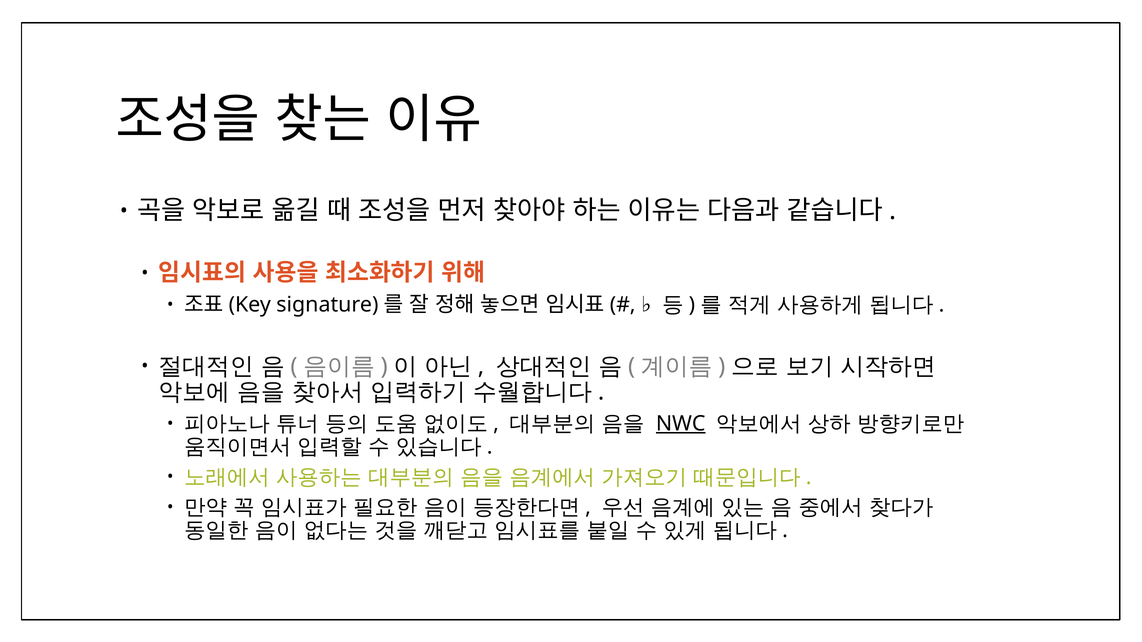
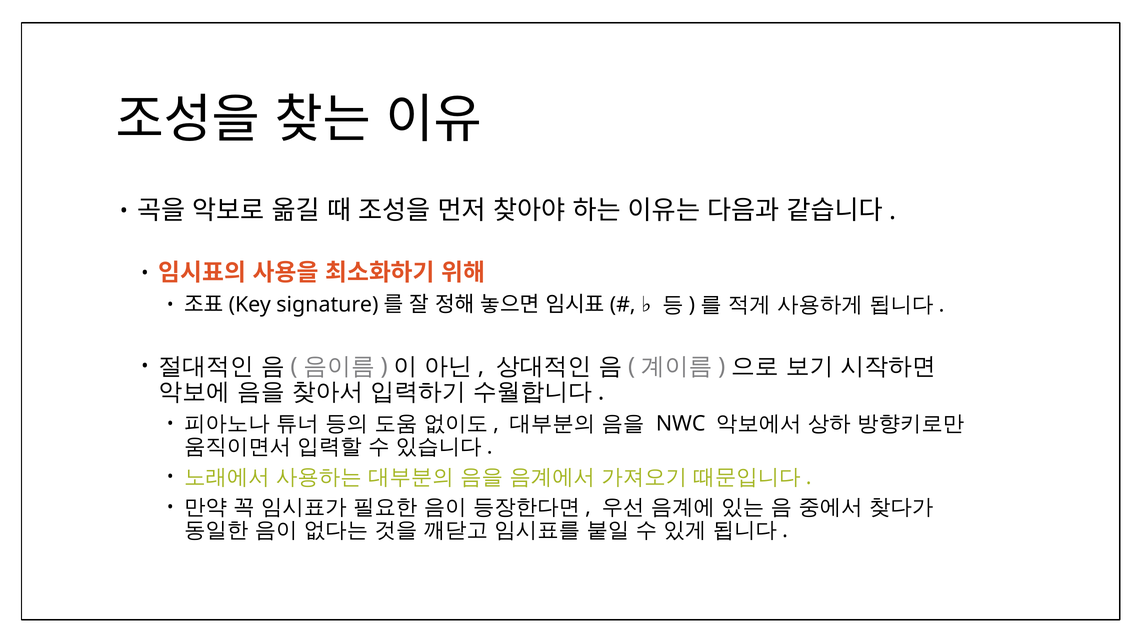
NWC underline: present -> none (681, 424)
